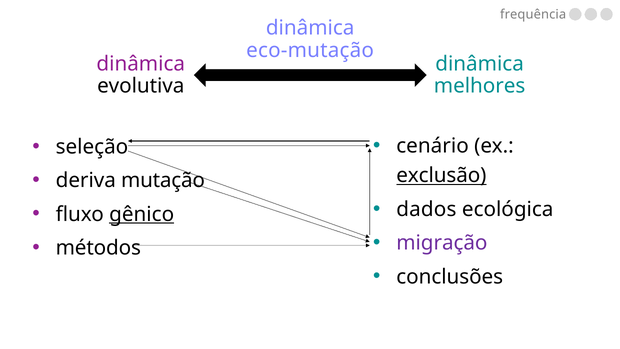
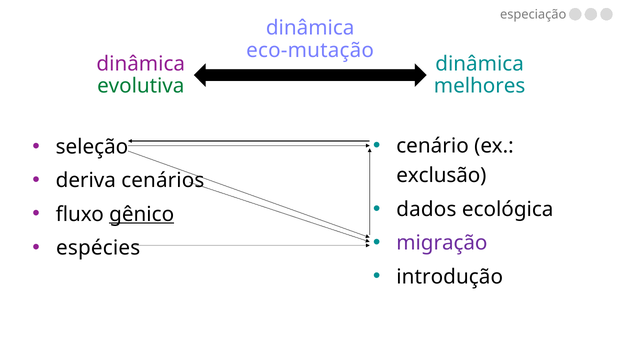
frequência: frequência -> especiação (533, 15)
evolutiva colour: black -> green (141, 86)
mutação: mutação -> cenários (163, 180)
exclusão underline: present -> none (441, 175)
métodos: métodos -> espécies (98, 248)
conclusões: conclusões -> introdução (450, 276)
